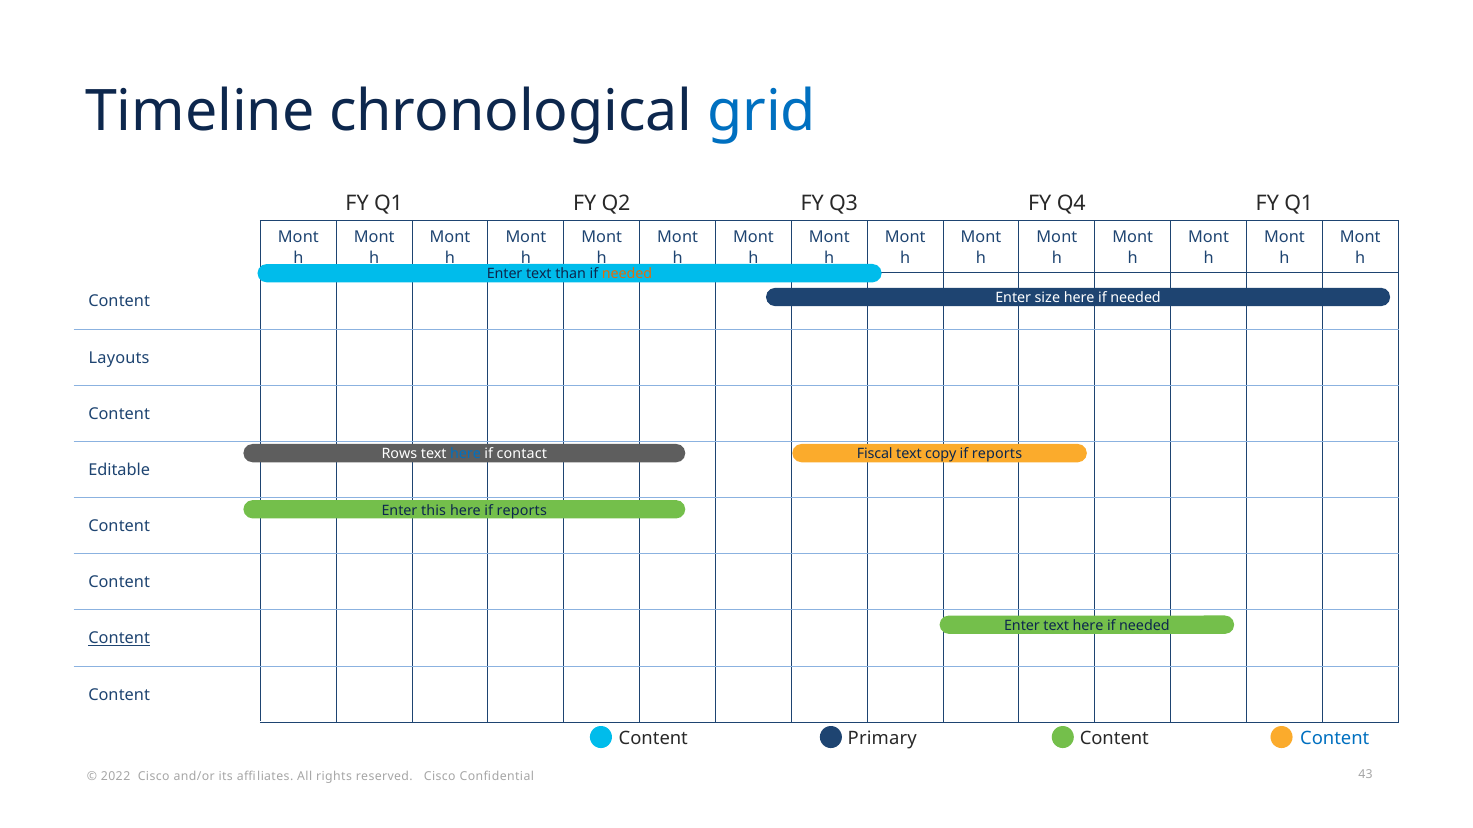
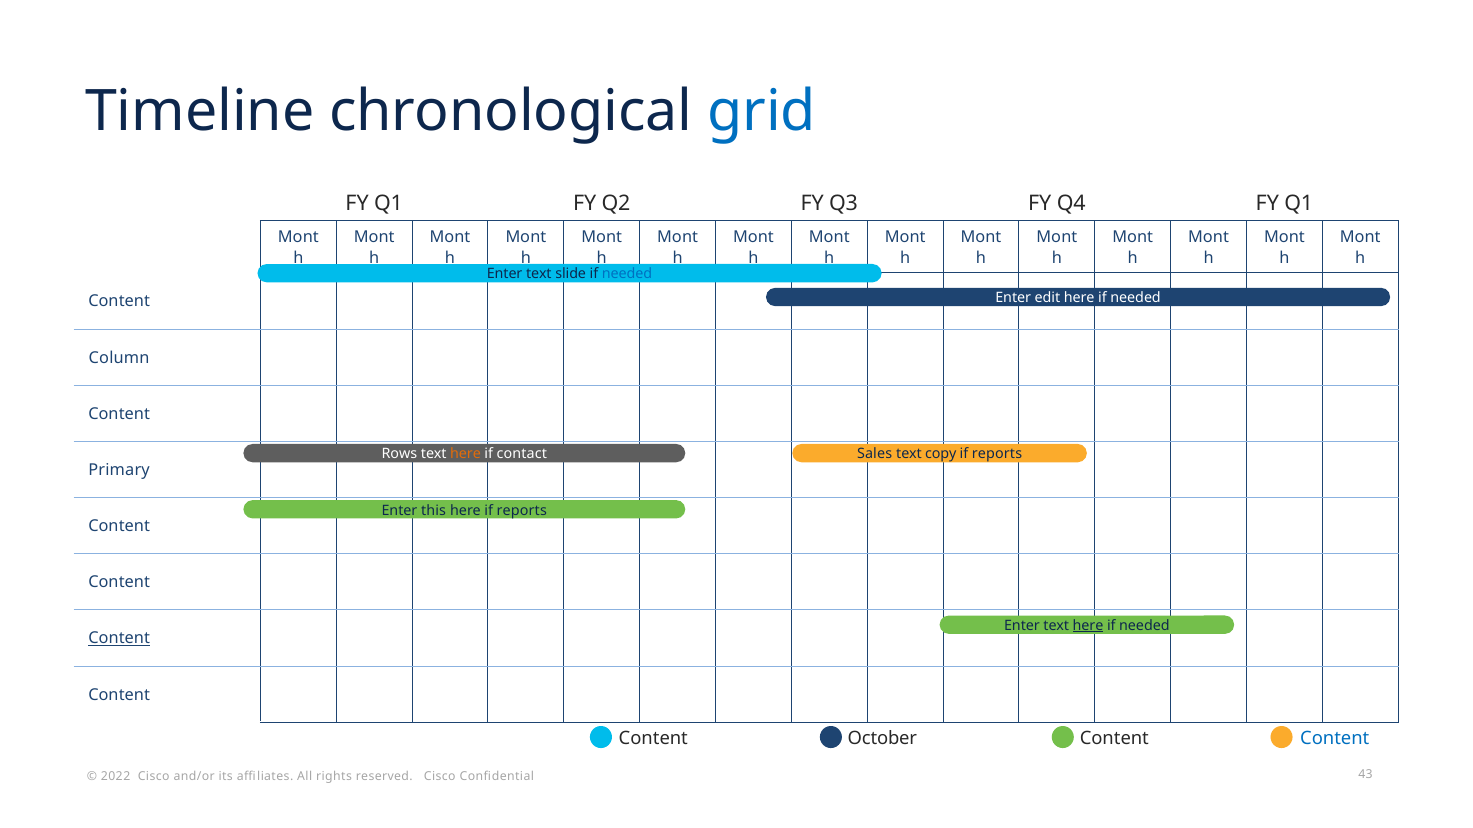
than: than -> slide (571, 274)
needed colour: orange -> blue (627, 274)
size: size -> edit (1047, 298)
Layouts: Layouts -> Column (119, 358)
here colour: blue -> orange (465, 454)
Fiscal: Fiscal -> Sales (875, 454)
Editable: Editable -> Primary (119, 470)
here underline: none -> present (1088, 626)
Primary: Primary -> October (882, 739)
